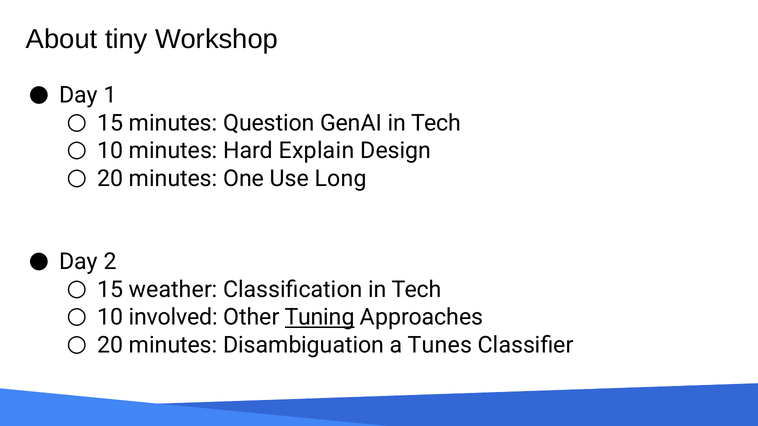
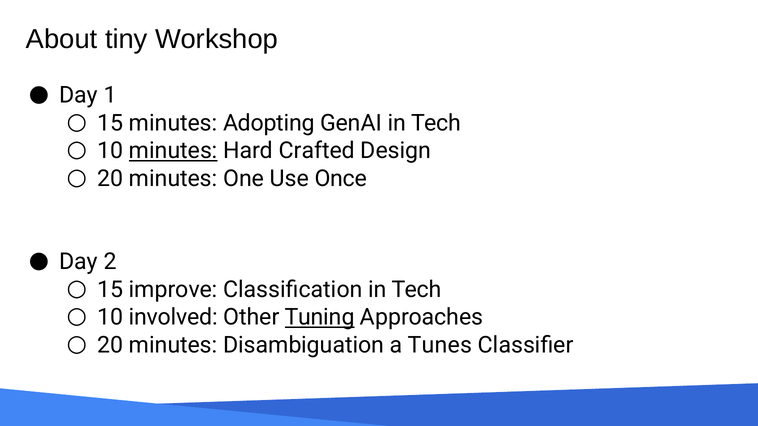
Question: Question -> Adopting (269, 123)
minutes underline: none -> present (173, 151)
Explain: Explain -> Crafted (317, 151)
Long: Long -> Once (341, 179)
weather: weather -> improve (173, 290)
